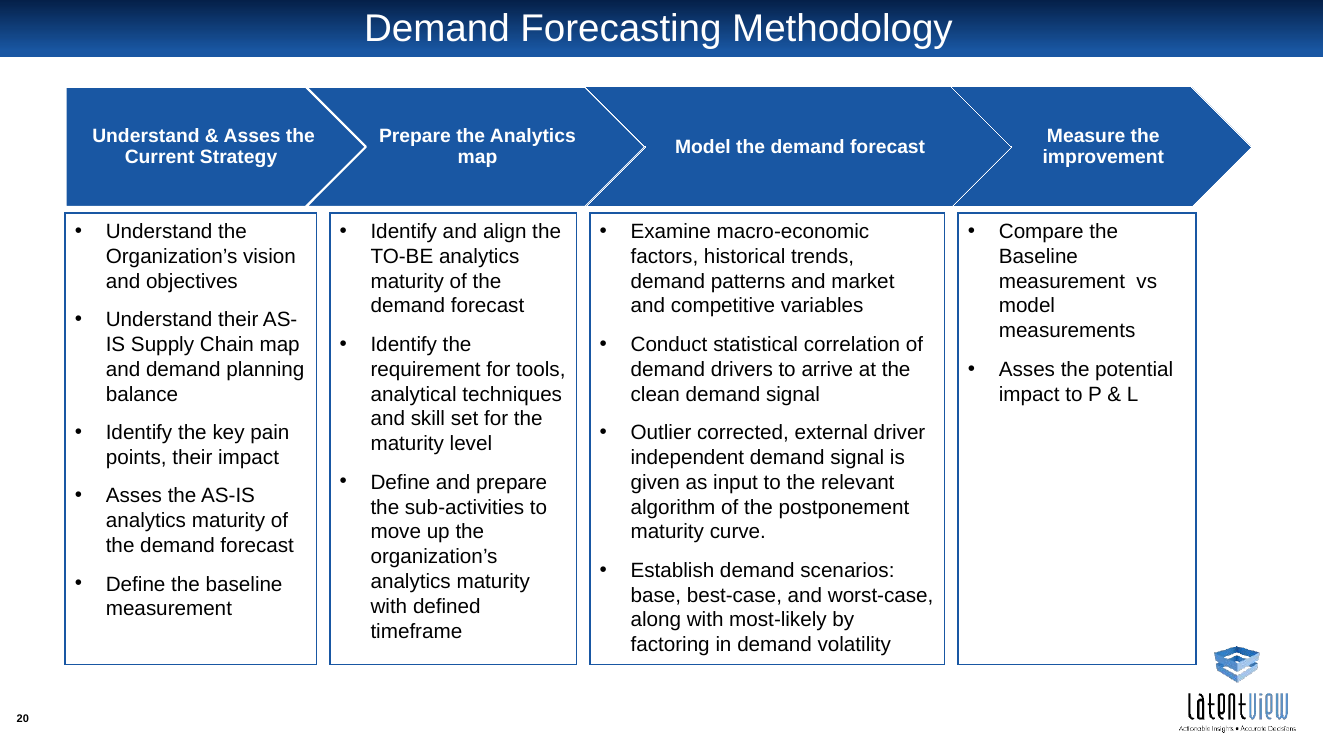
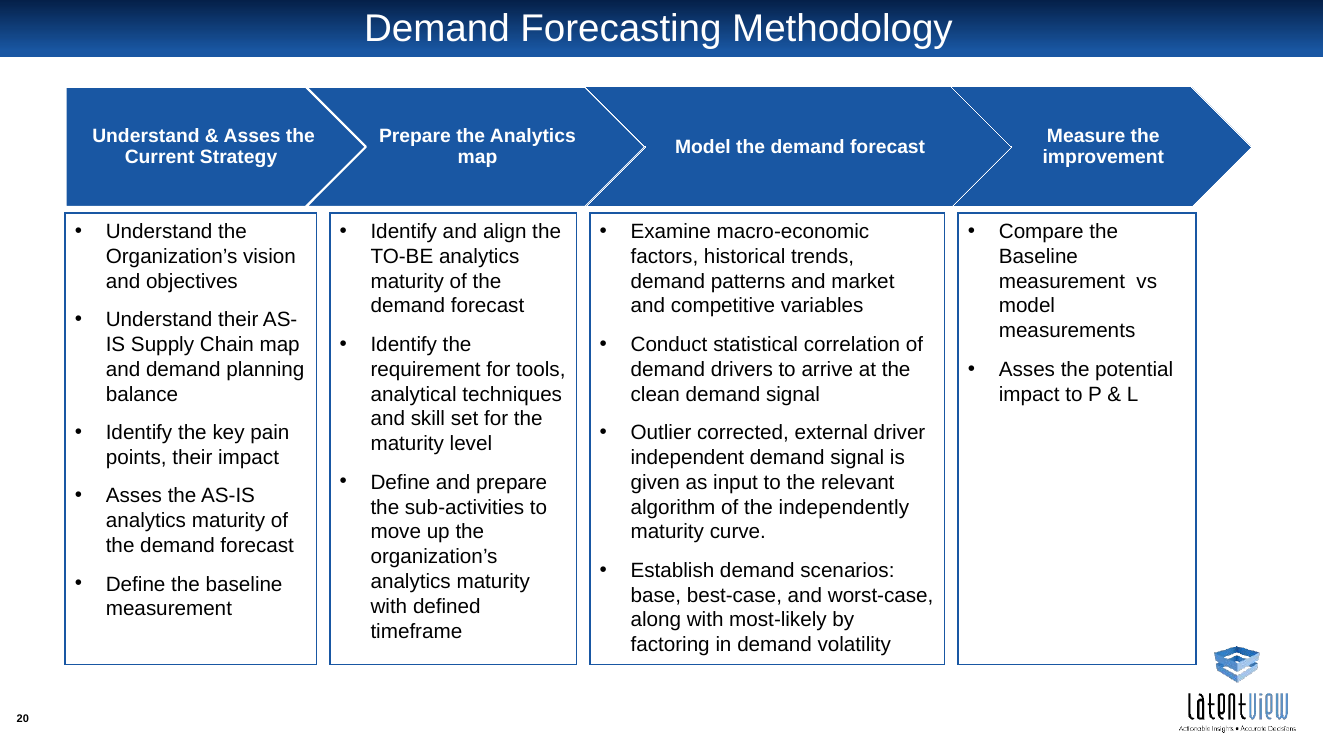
postponement: postponement -> independently (844, 507)
